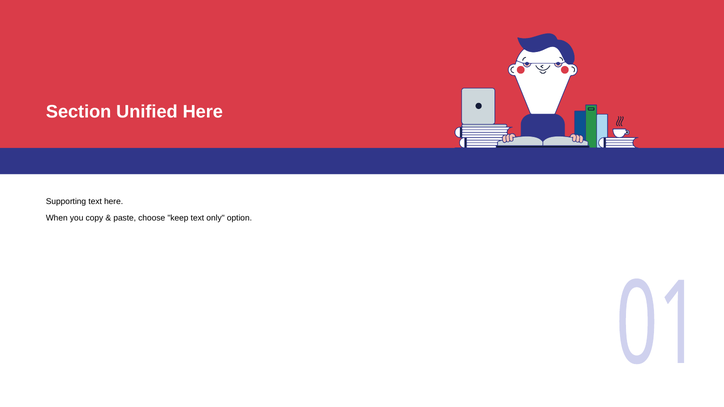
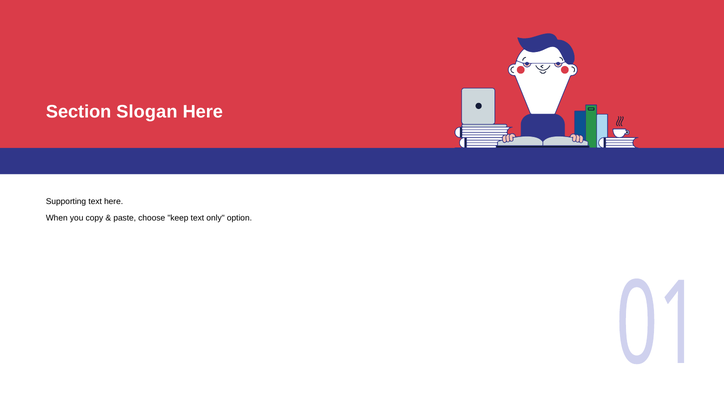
Unified: Unified -> Slogan (147, 112)
